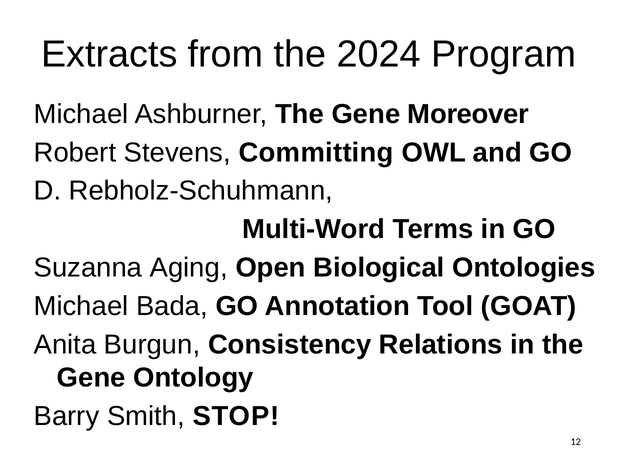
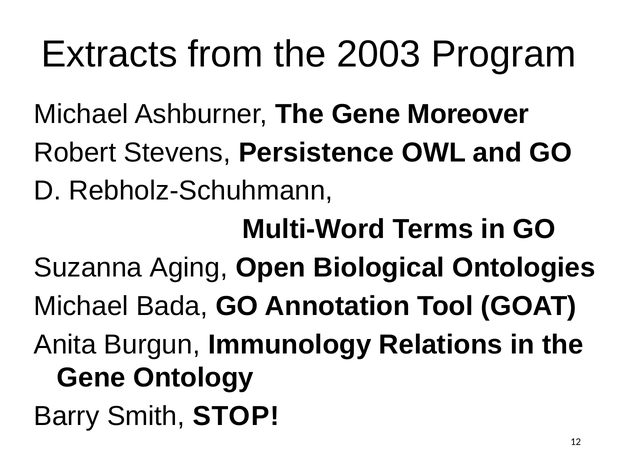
2024: 2024 -> 2003 (379, 54)
Committing: Committing -> Persistence (316, 153)
Consistency: Consistency -> Immunology (290, 345)
